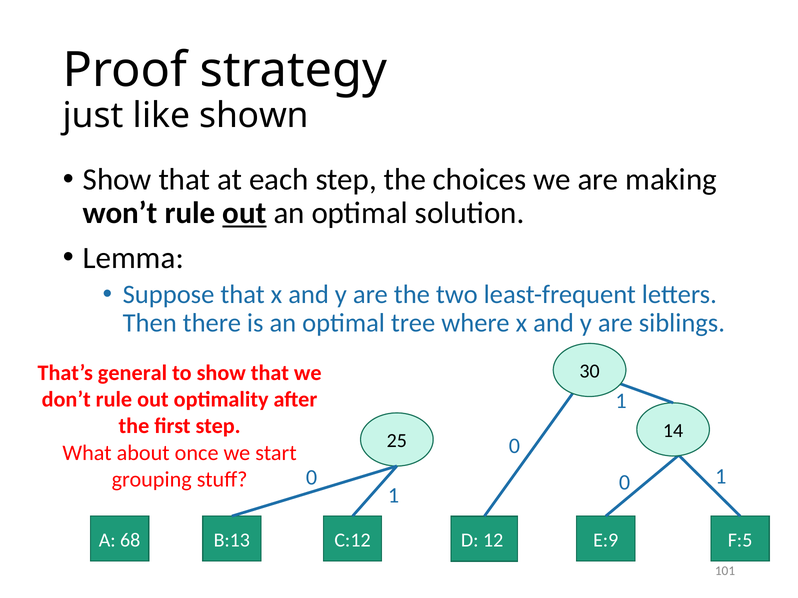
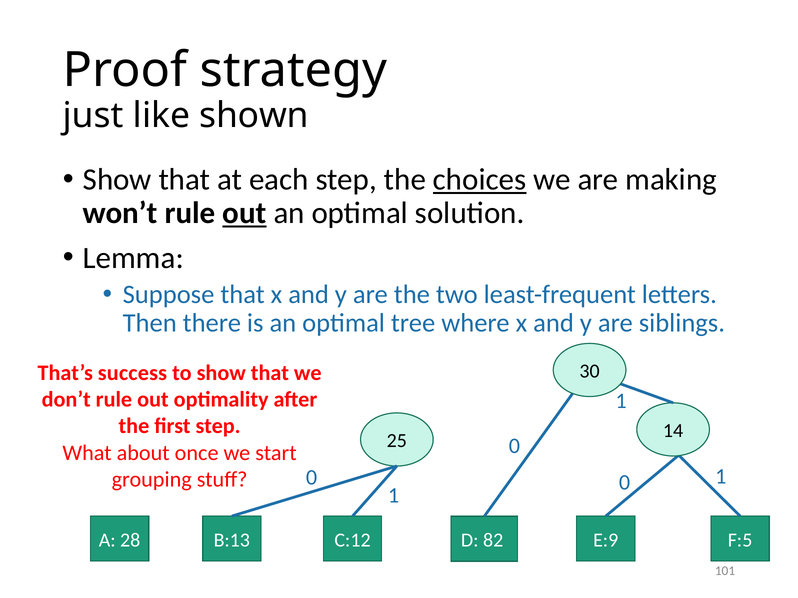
choices underline: none -> present (480, 180)
general: general -> success (132, 373)
68: 68 -> 28 (130, 540)
12: 12 -> 82 (493, 541)
